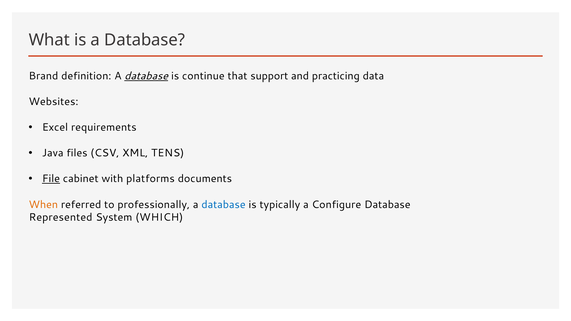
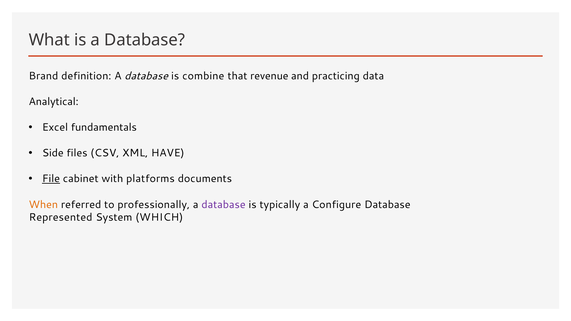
database underline: present -> none (146, 76)
continue: continue -> combine (203, 76)
support: support -> revenue (269, 76)
Websites: Websites -> Analytical (54, 102)
requirements: requirements -> fundamentals (104, 128)
Java: Java -> Side (53, 153)
TENS: TENS -> HAVE (168, 153)
database colour: blue -> purple (224, 205)
